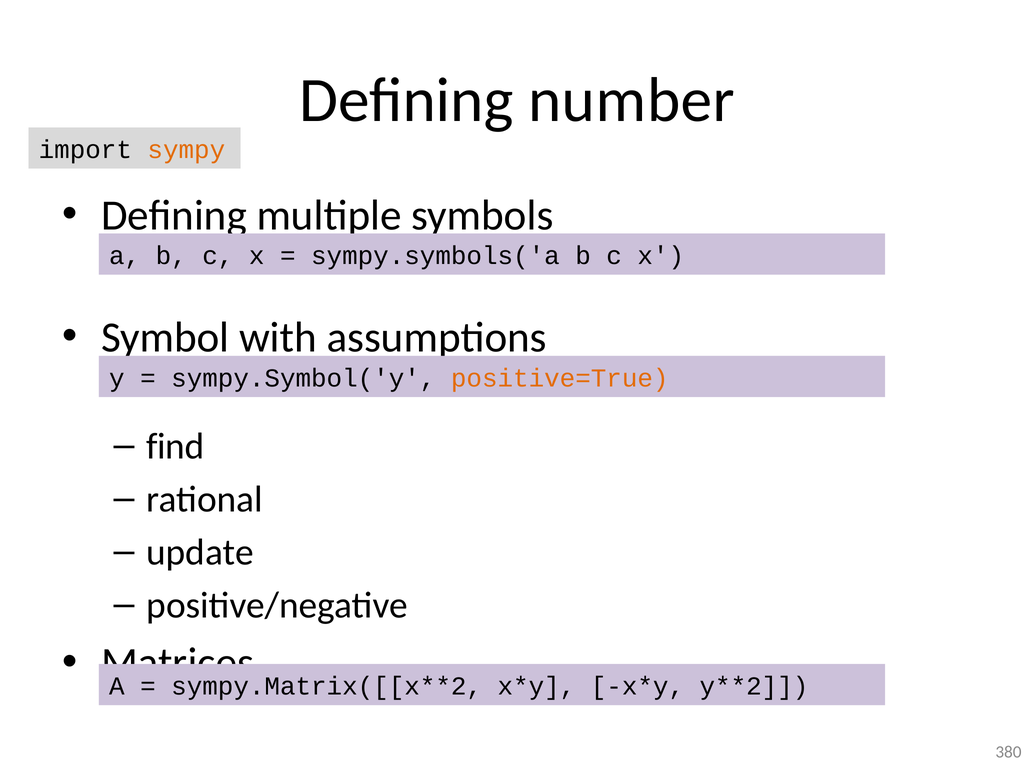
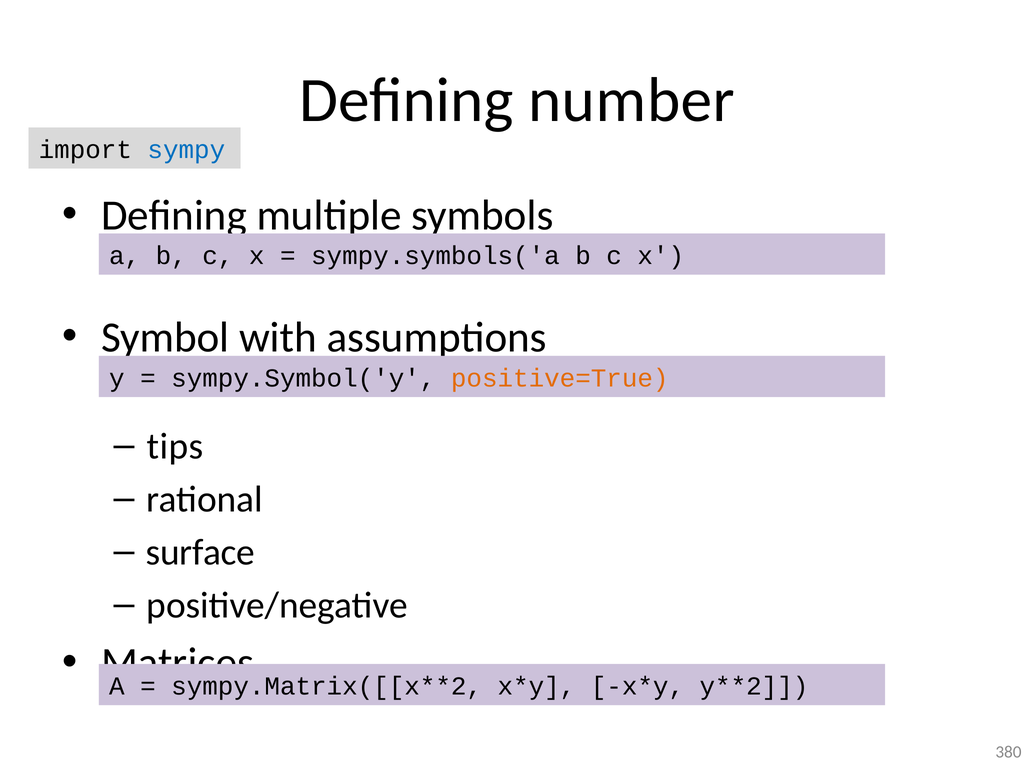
sympy colour: orange -> blue (186, 150)
find: find -> tips (175, 446)
update: update -> surface (200, 552)
